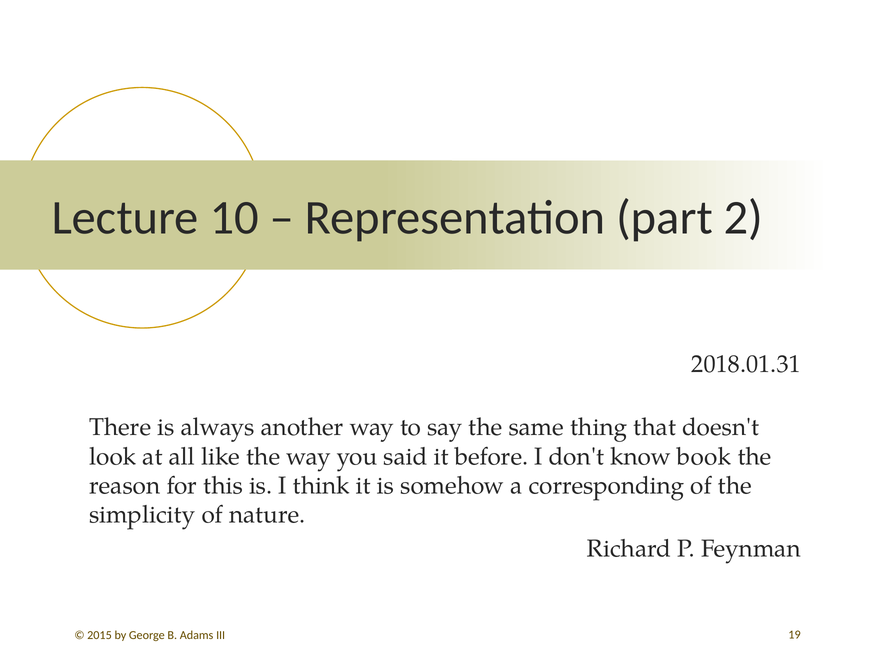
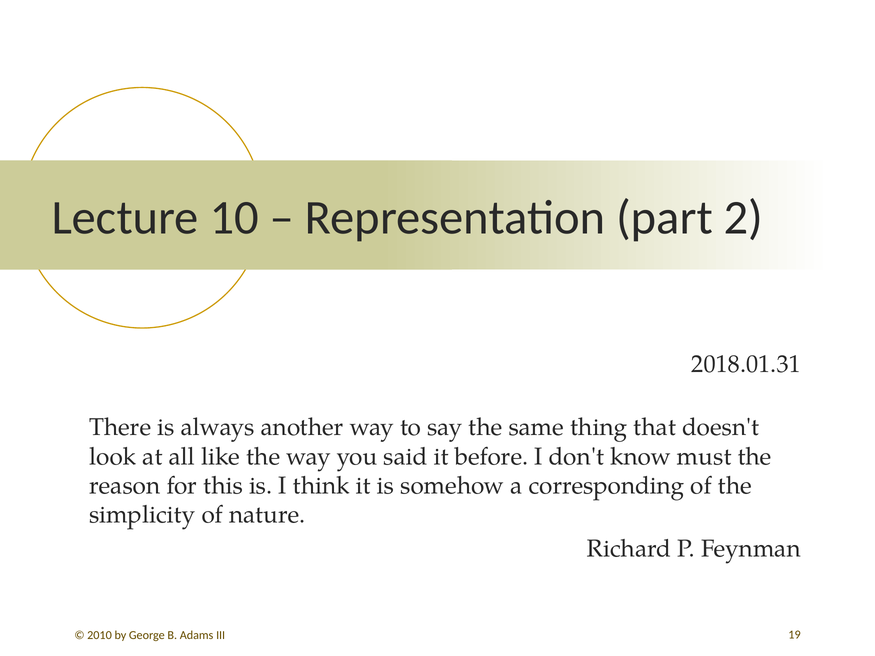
book: book -> must (704, 457)
2015: 2015 -> 2010 (100, 636)
